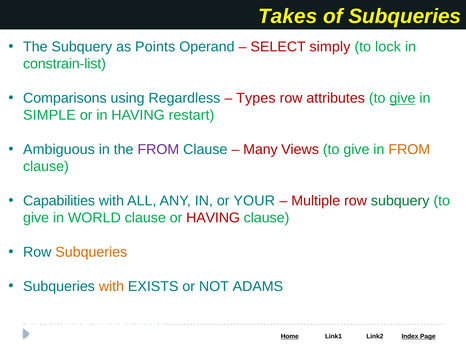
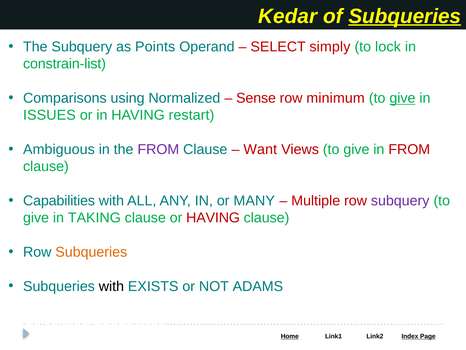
Takes: Takes -> Kedar (288, 16)
Subqueries underline: none -> present (405, 16)
Regardless: Regardless -> Normalized (184, 98)
Types: Types -> Sense (256, 98)
attributes: attributes -> minimum (336, 98)
SIMPLE: SIMPLE -> ISSUES (49, 115)
Many: Many -> Want (260, 149)
FROM colour: orange -> red (409, 149)
YOUR: YOUR -> MANY (254, 201)
subquery colour: green -> purple (400, 201)
WORLD: WORLD -> TAKING (94, 218)
with colour: orange -> black (111, 286)
